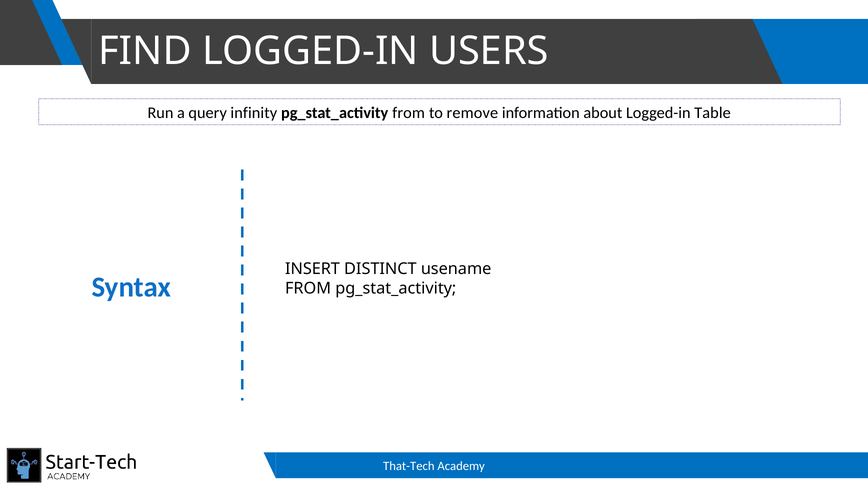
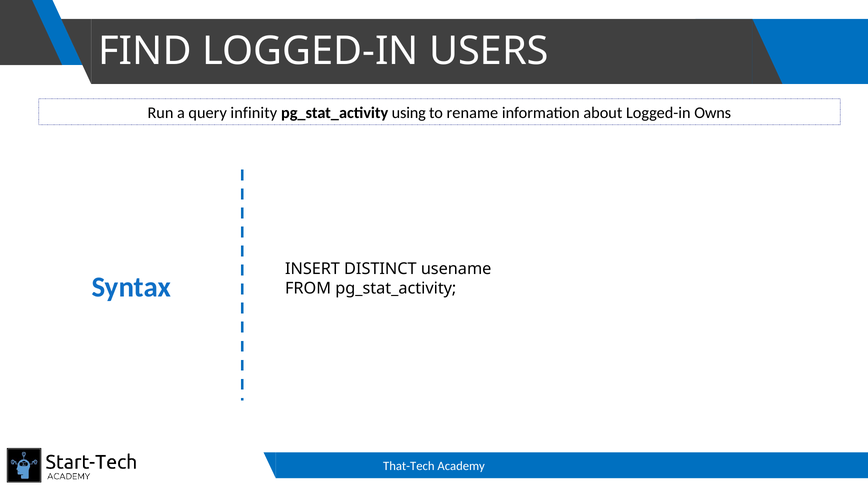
pg_stat_activity from: from -> using (409, 113)
remove: remove -> rename (472, 113)
Table: Table -> Owns (713, 113)
